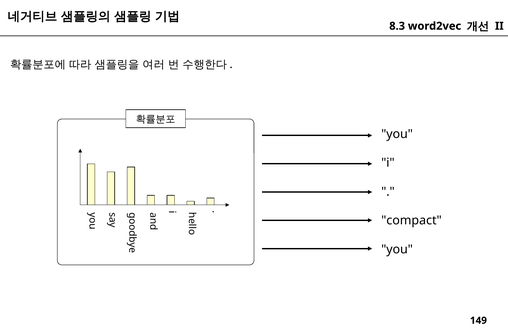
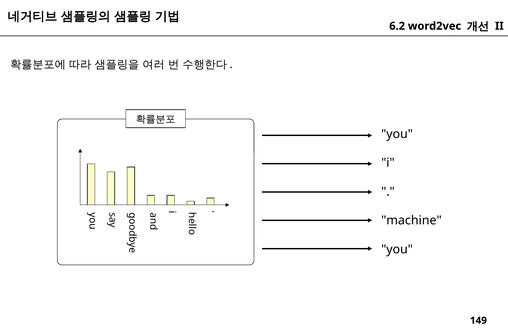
8.3: 8.3 -> 6.2 (397, 26)
compact: compact -> machine (411, 220)
